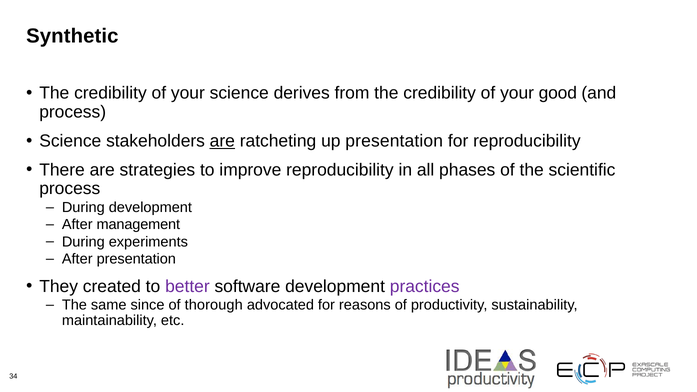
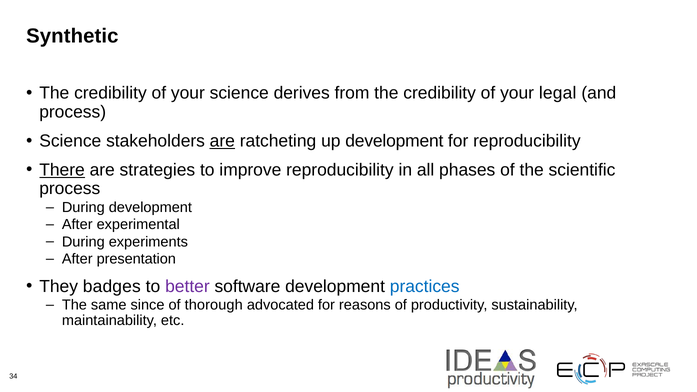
good: good -> legal (558, 93)
up presentation: presentation -> development (394, 141)
There underline: none -> present (62, 170)
management: management -> experimental (138, 225)
created: created -> badges (112, 286)
practices colour: purple -> blue (425, 286)
